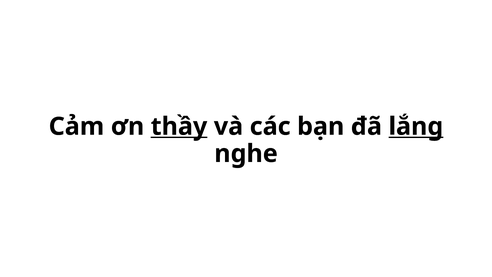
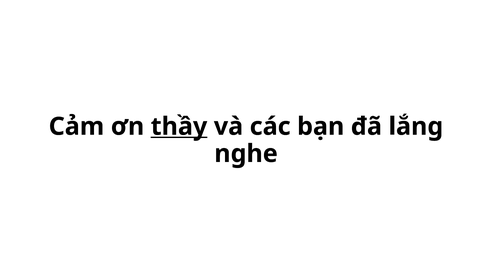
lắng underline: present -> none (416, 126)
